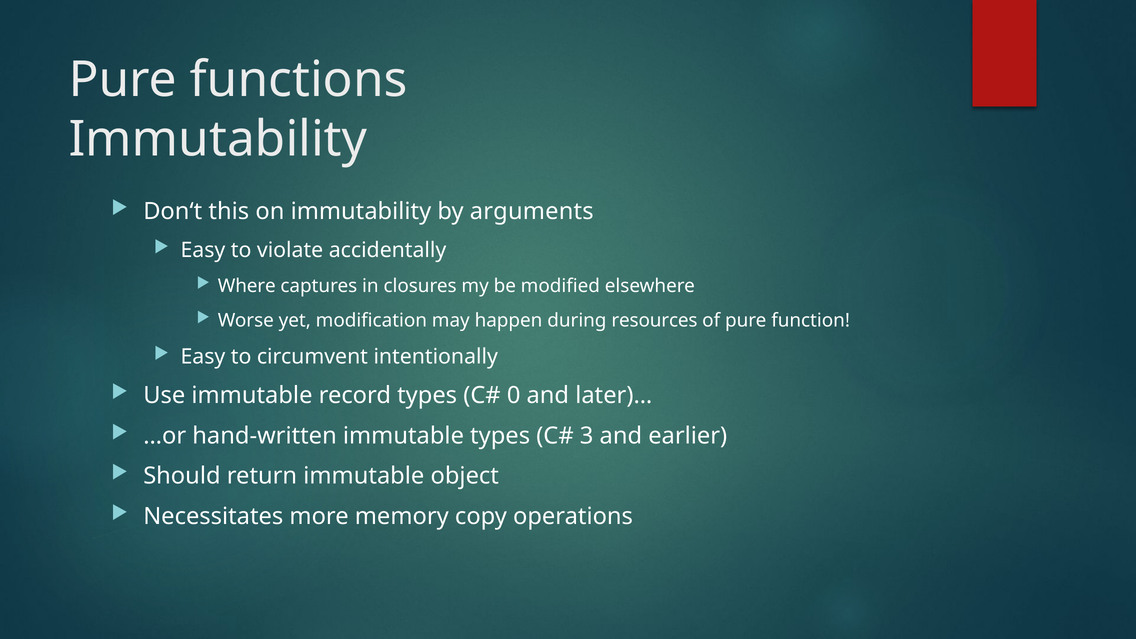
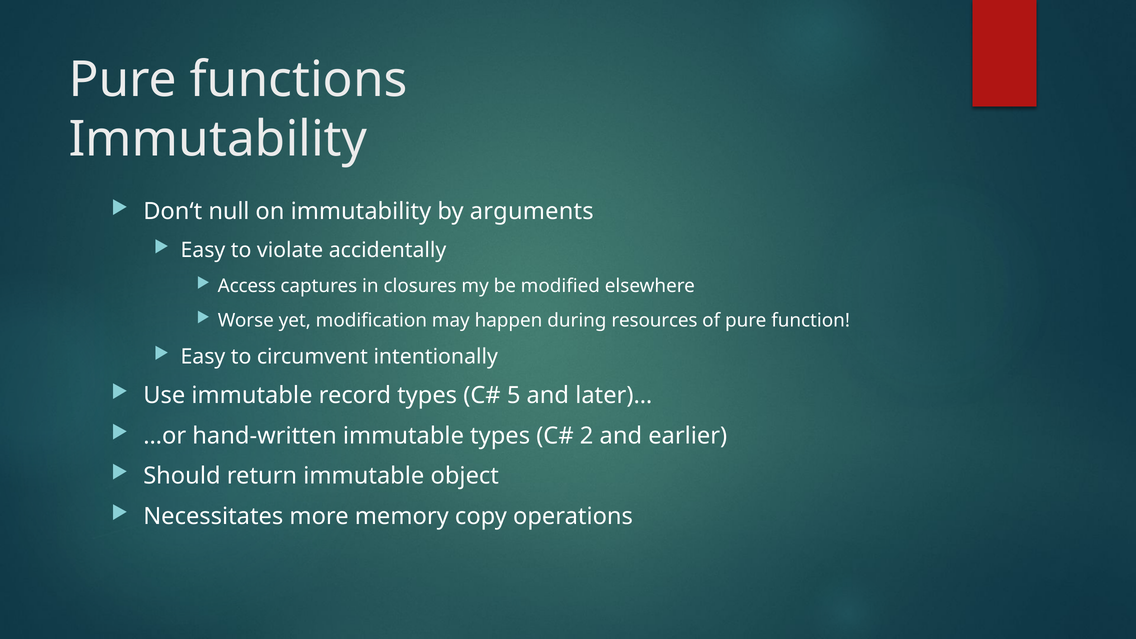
this: this -> null (229, 211)
Where: Where -> Access (247, 286)
0: 0 -> 5 (514, 396)
3: 3 -> 2 (587, 436)
